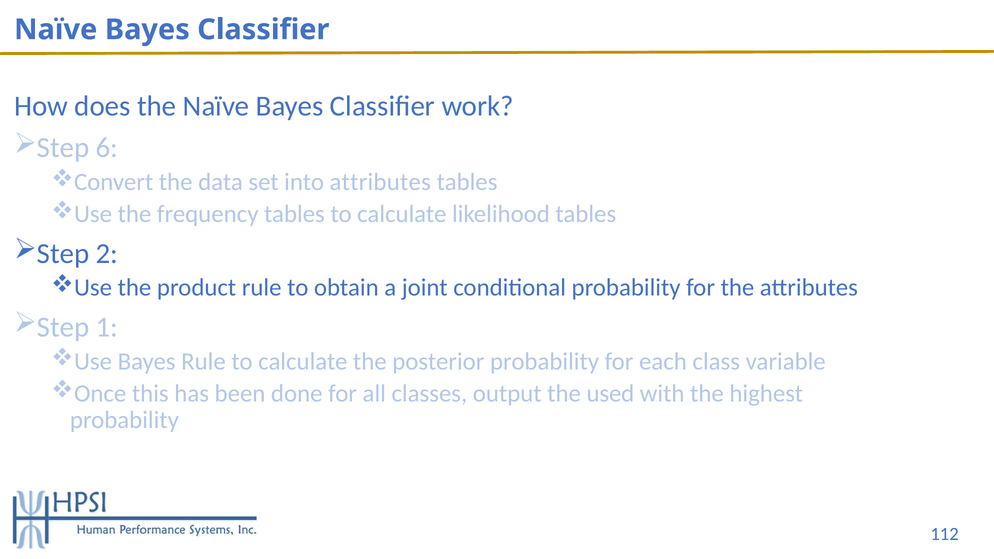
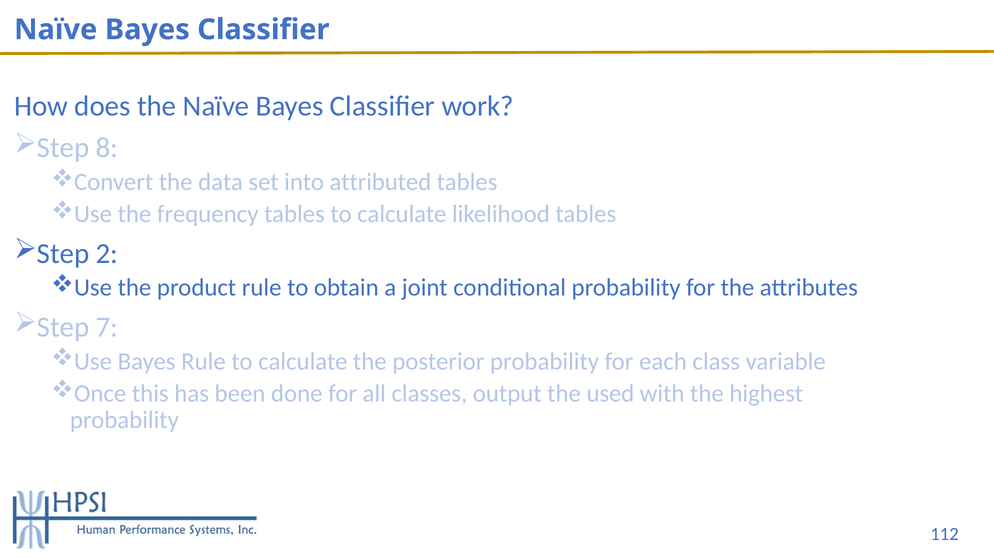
6: 6 -> 8 (107, 148)
into attributes: attributes -> attributed (380, 182)
1: 1 -> 7 (107, 327)
